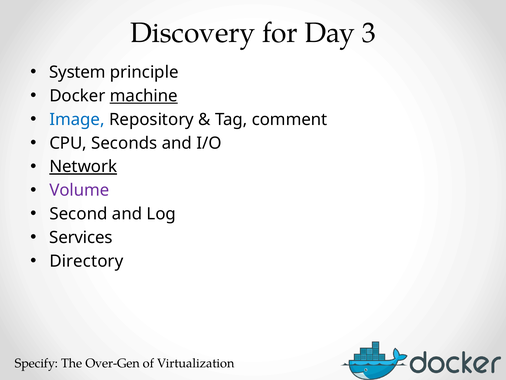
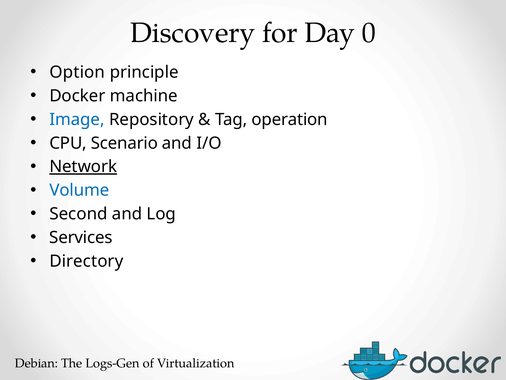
3: 3 -> 0 (369, 33)
System: System -> Option (77, 72)
machine underline: present -> none (144, 96)
comment: comment -> operation (290, 119)
Seconds: Seconds -> Scenario (124, 143)
Volume colour: purple -> blue (79, 190)
Specify: Specify -> Debian (36, 363)
Over-Gen: Over-Gen -> Logs-Gen (113, 363)
